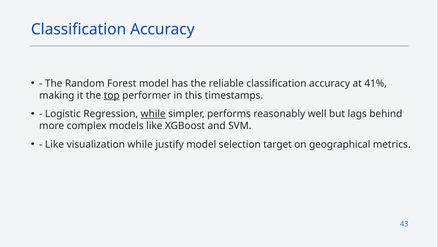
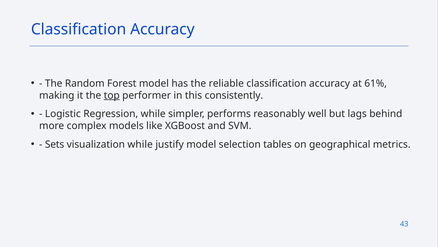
41%: 41% -> 61% (376, 83)
timestamps: timestamps -> consistently (234, 95)
while underline: present -> none (153, 114)
Like: Like -> Sets (55, 144)
target: target -> tables (277, 144)
